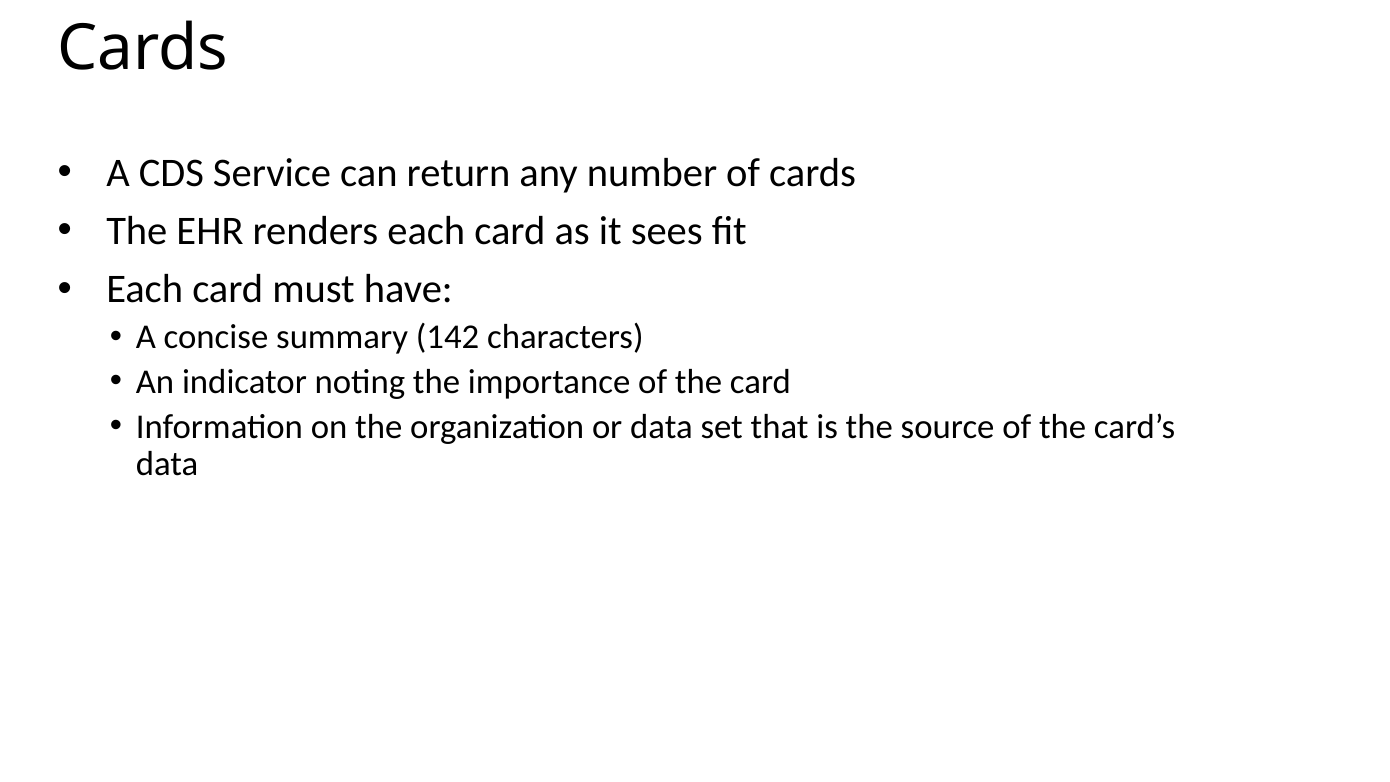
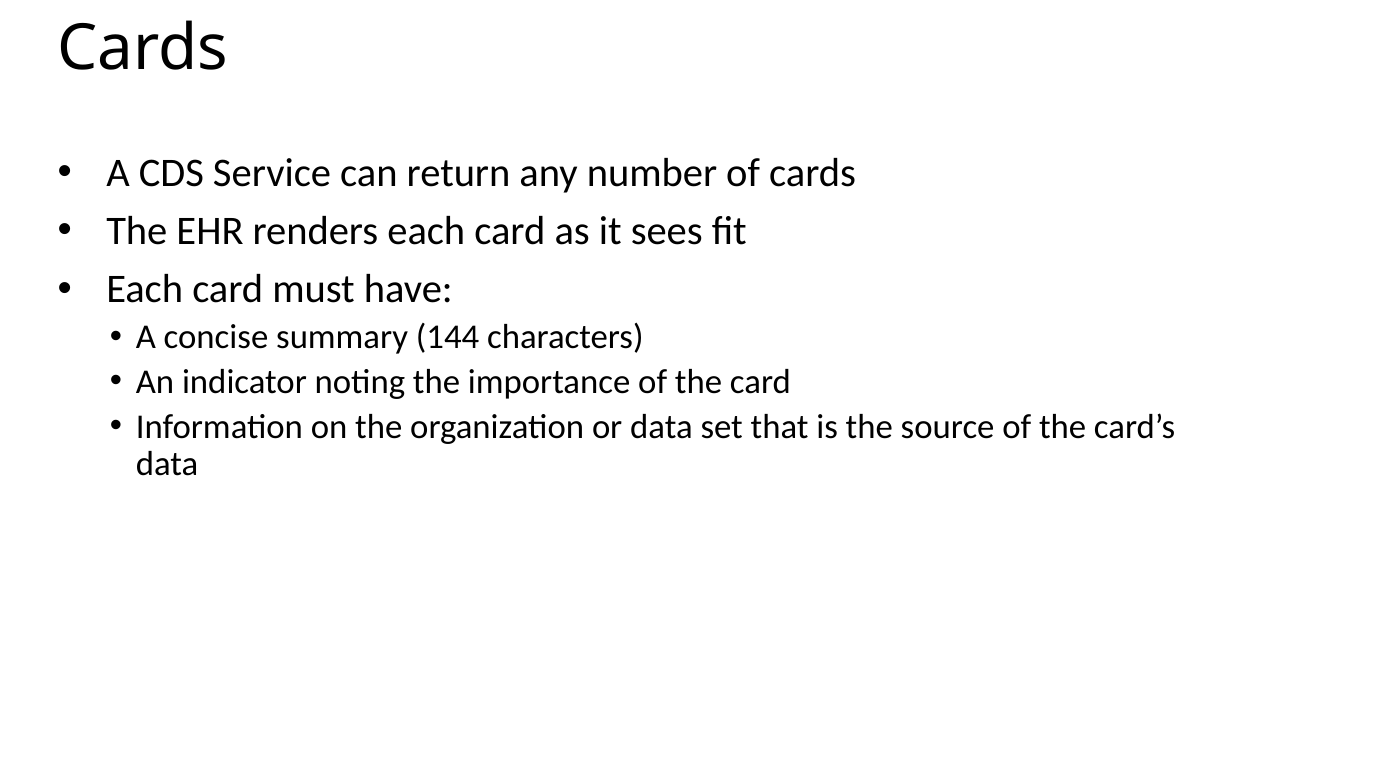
142: 142 -> 144 (448, 337)
